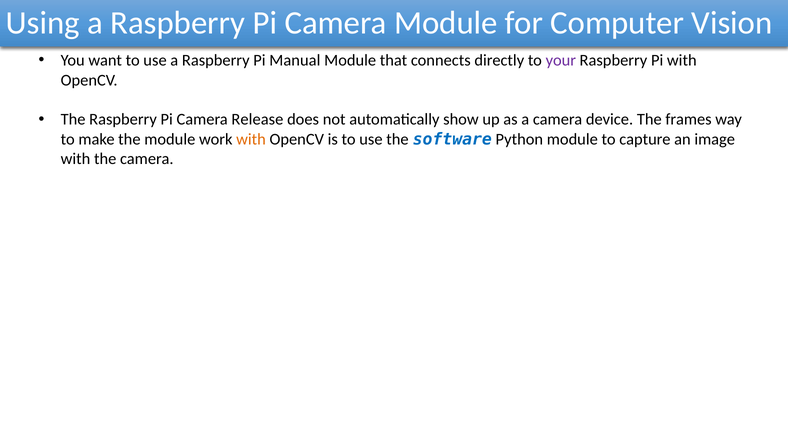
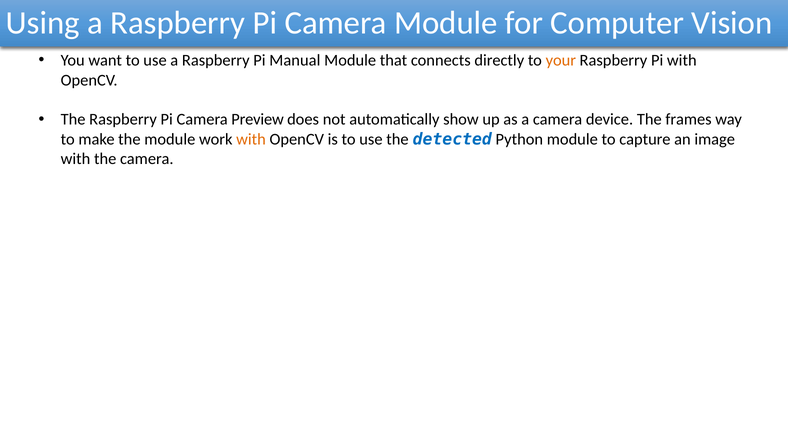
your colour: purple -> orange (561, 61)
Release: Release -> Preview (258, 120)
software: software -> detected (452, 139)
